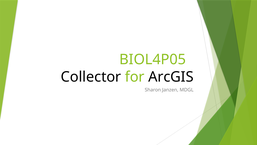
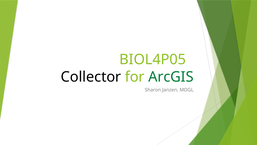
ArcGIS colour: black -> green (171, 77)
